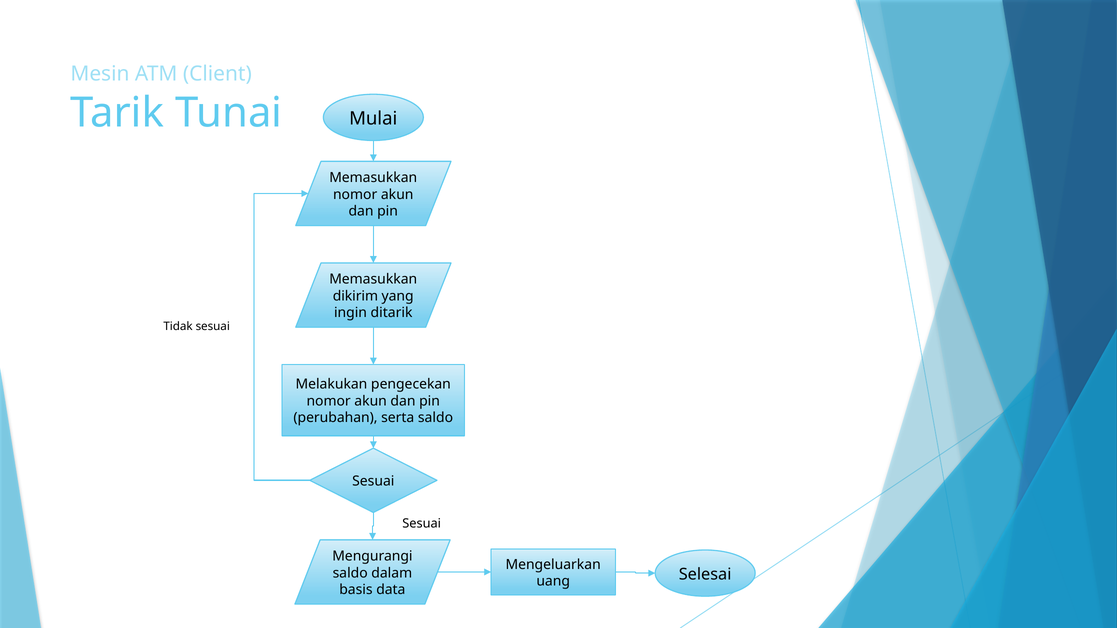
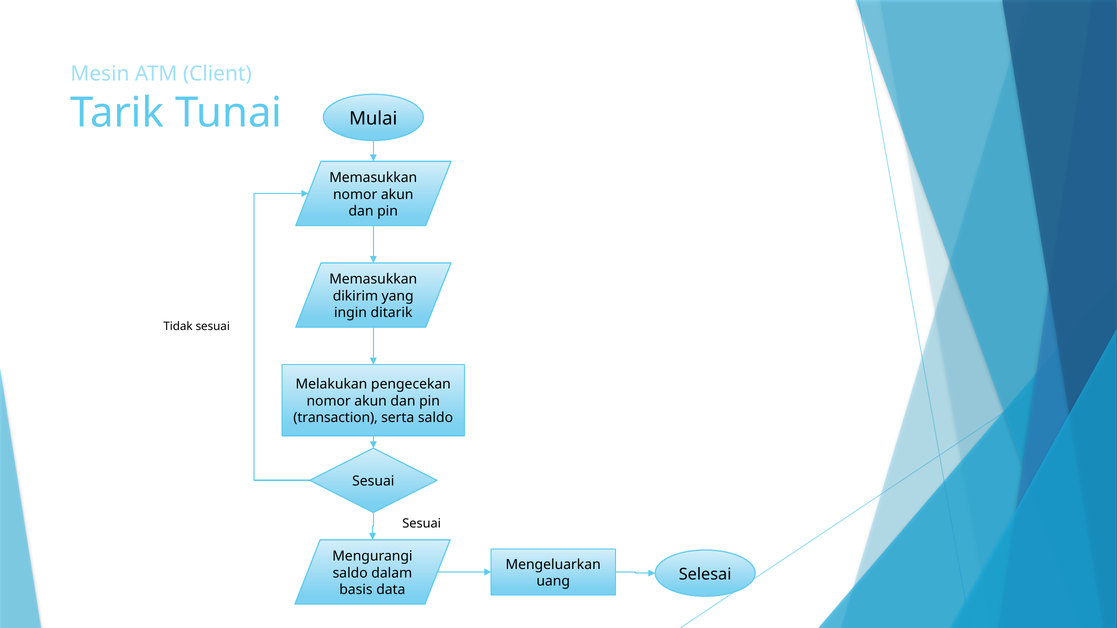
perubahan: perubahan -> transaction (336, 418)
